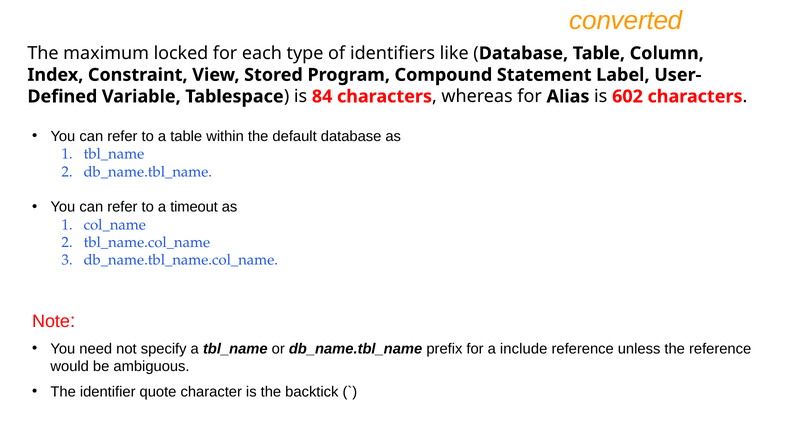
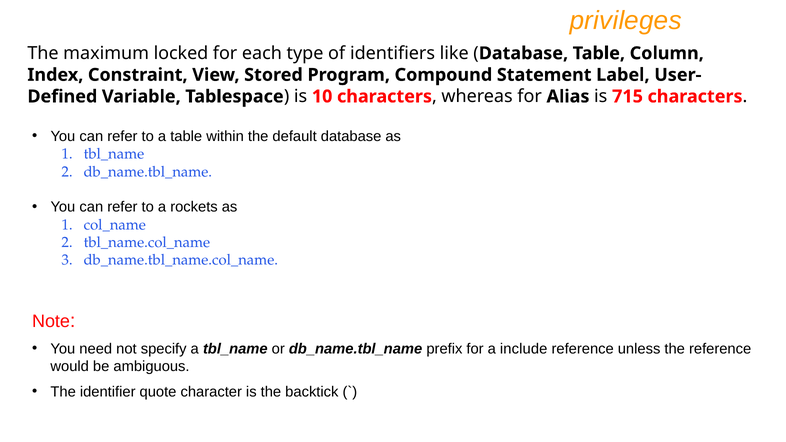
converted: converted -> privileges (626, 20)
84: 84 -> 10 (322, 97)
602: 602 -> 715 (628, 97)
timeout: timeout -> rockets (194, 207)
